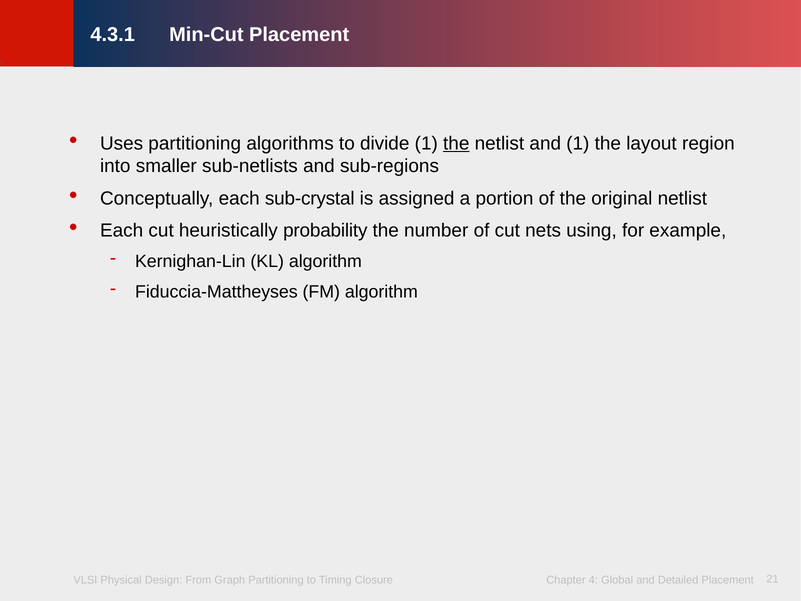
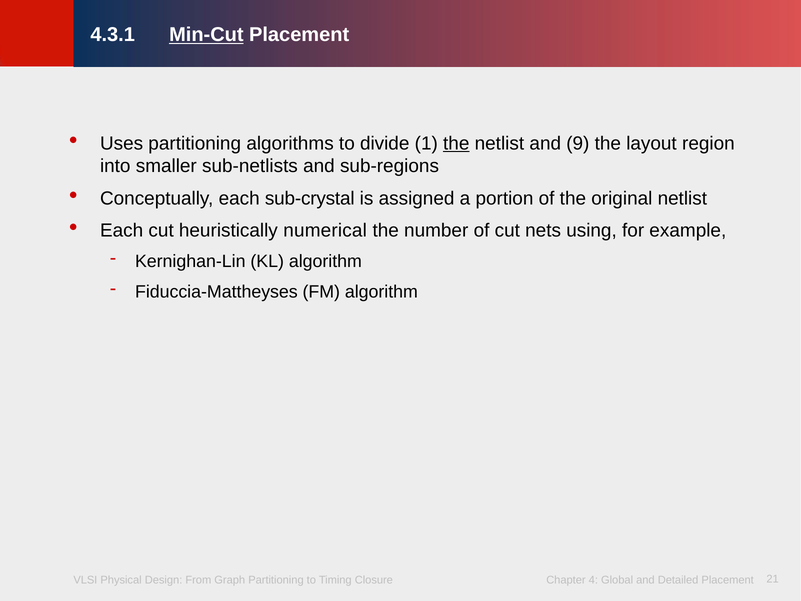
Min-Cut underline: none -> present (206, 35)
and 1: 1 -> 9 (578, 143)
probability: probability -> numerical (325, 230)
